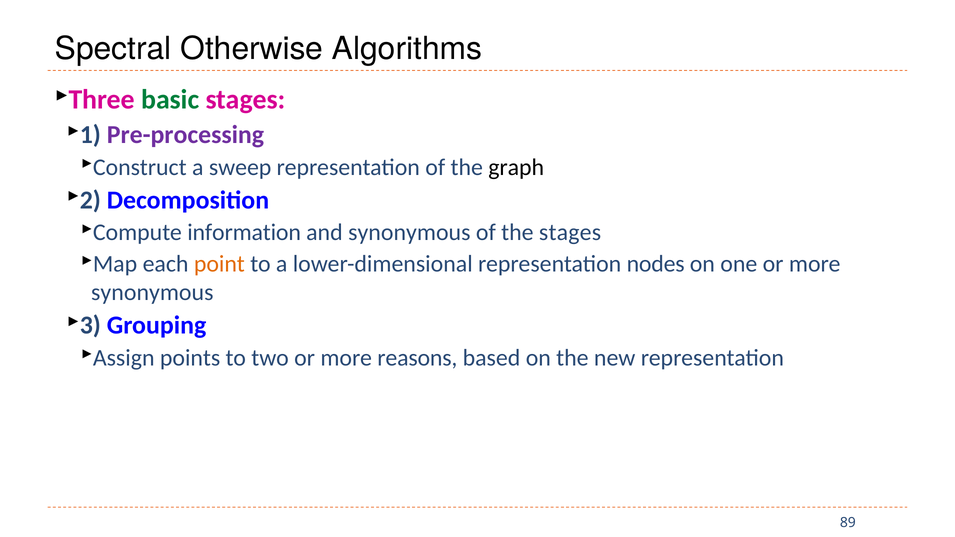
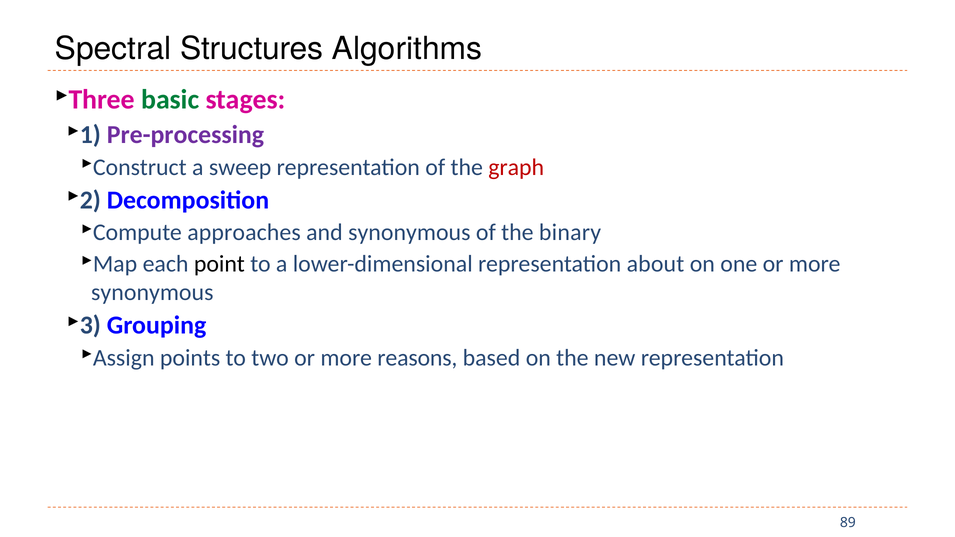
Otherwise: Otherwise -> Structures (252, 49)
graph colour: black -> red (516, 167)
information: information -> approaches (244, 233)
the stages: stages -> binary (570, 233)
point colour: orange -> black (219, 264)
nodes: nodes -> about (655, 264)
